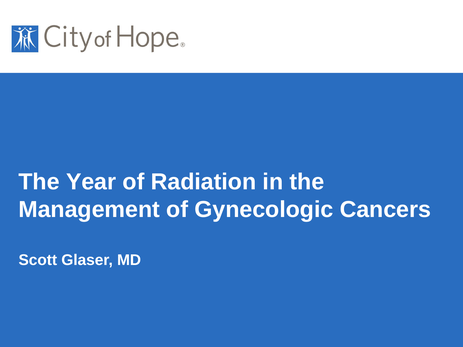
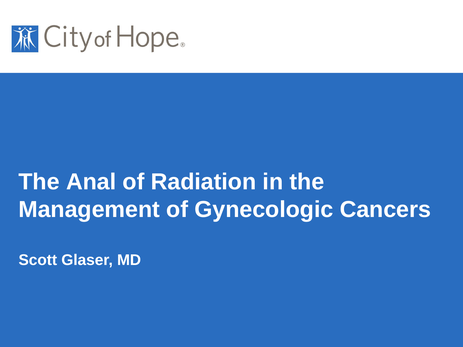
Year: Year -> Anal (91, 182)
